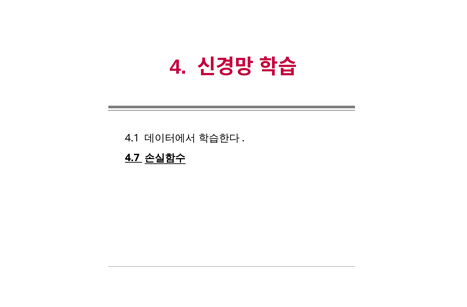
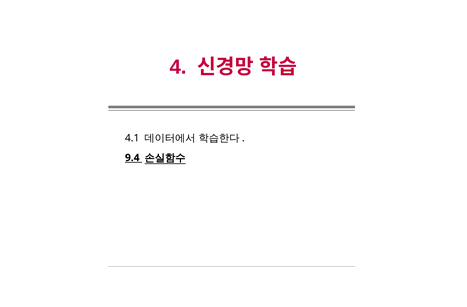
4.7: 4.7 -> 9.4 (132, 158)
